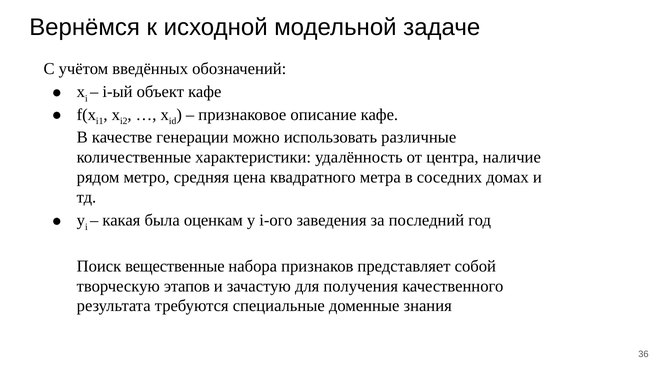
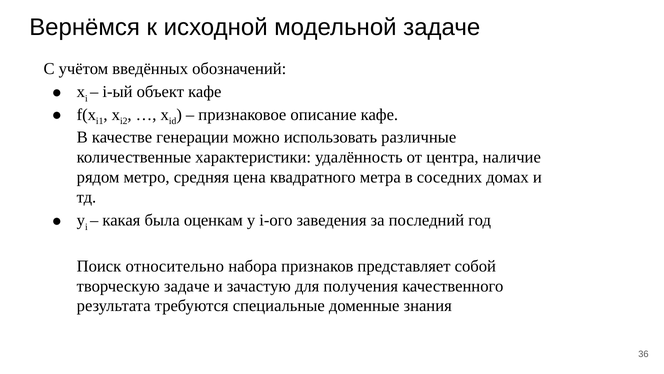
вещественные: вещественные -> относительно (175, 266)
творческую этапов: этапов -> задаче (187, 286)
